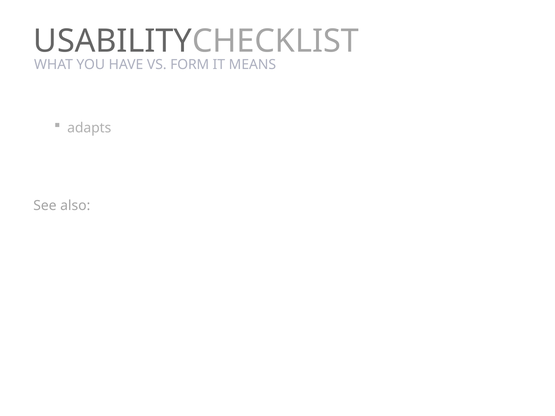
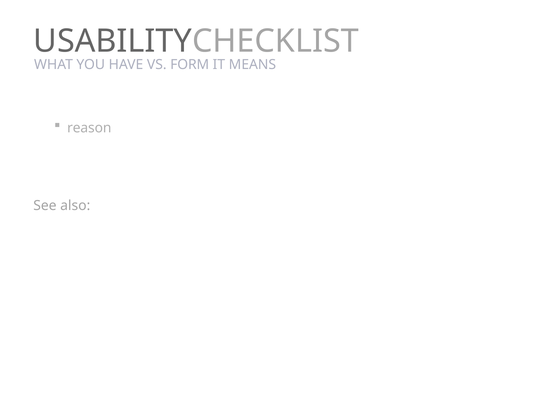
adapts: adapts -> reason (89, 128)
